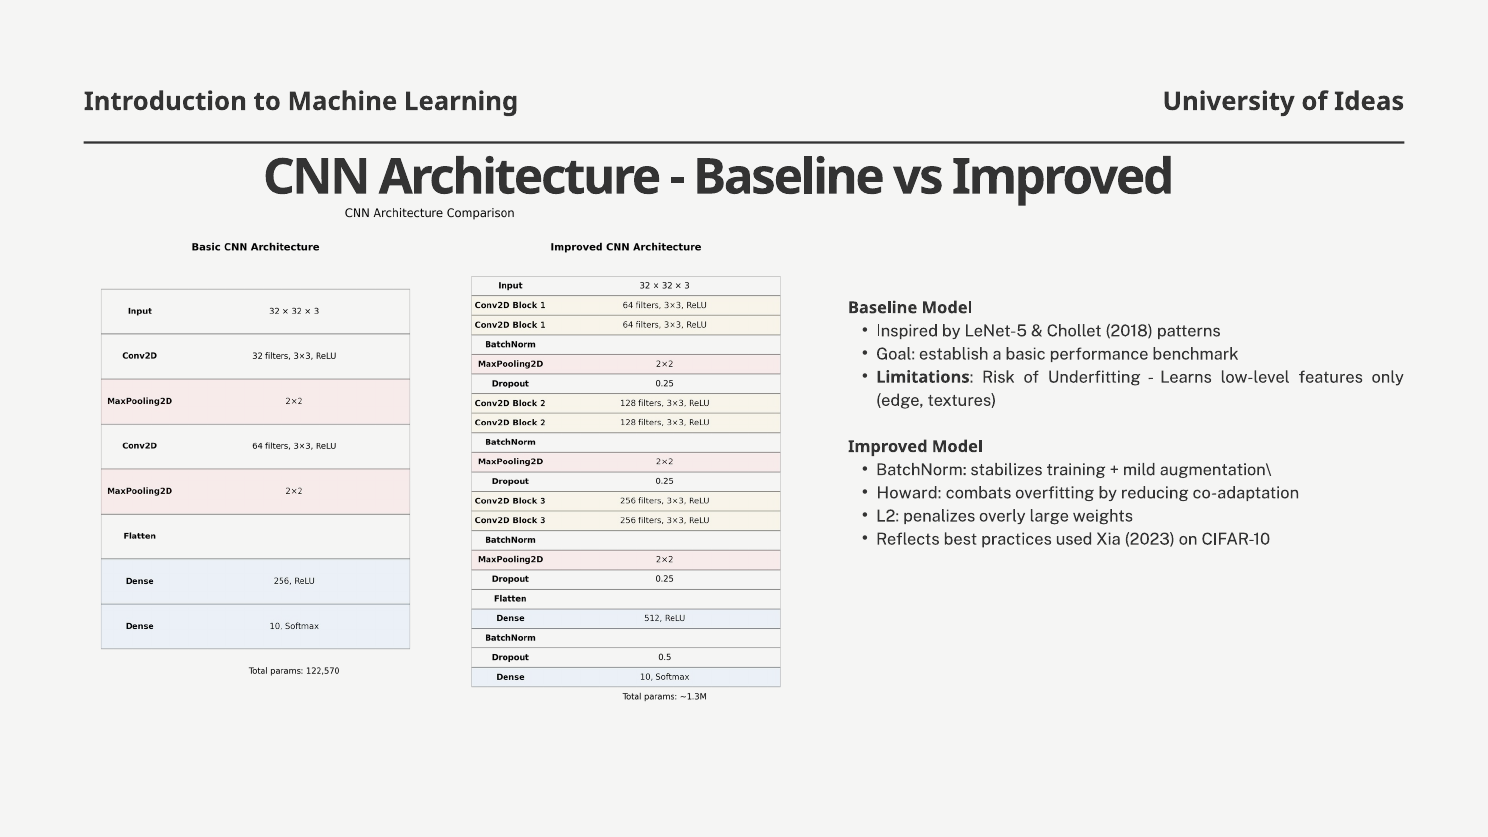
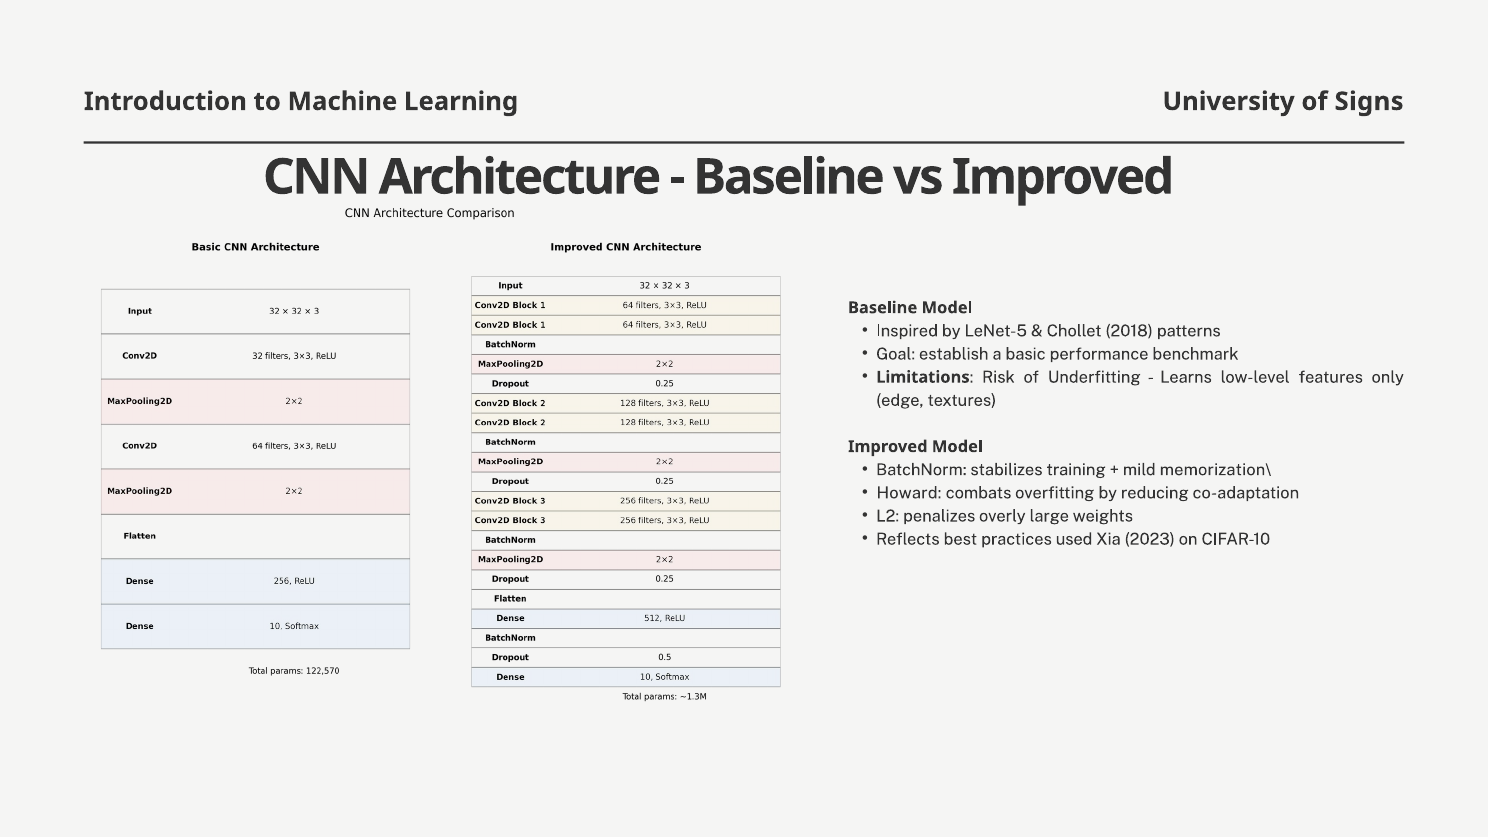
Ideas: Ideas -> Signs (1369, 101)
augmentation\: augmentation\ -> memorization\ (1215, 470)
